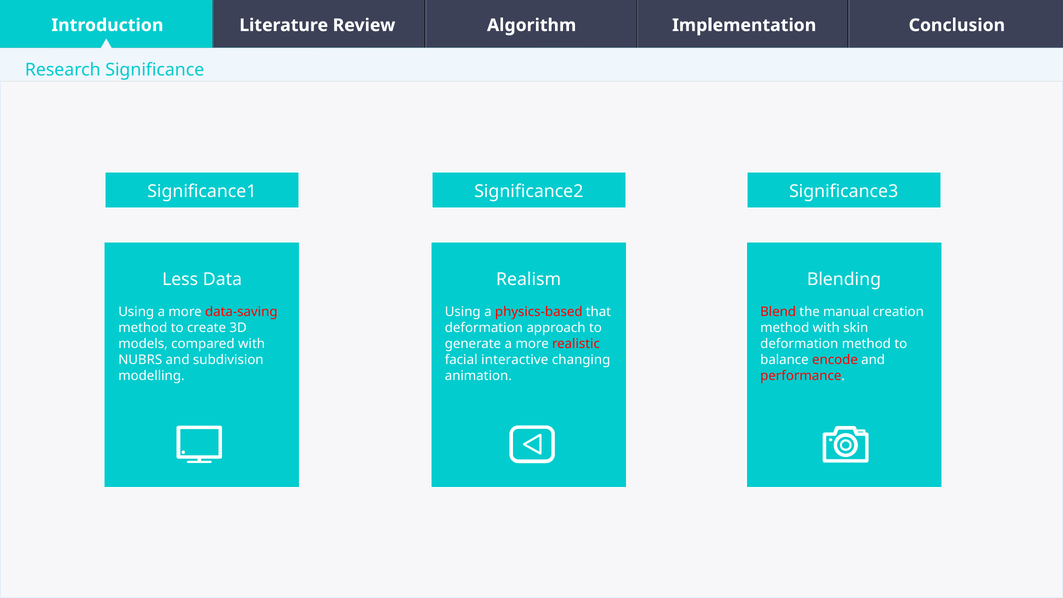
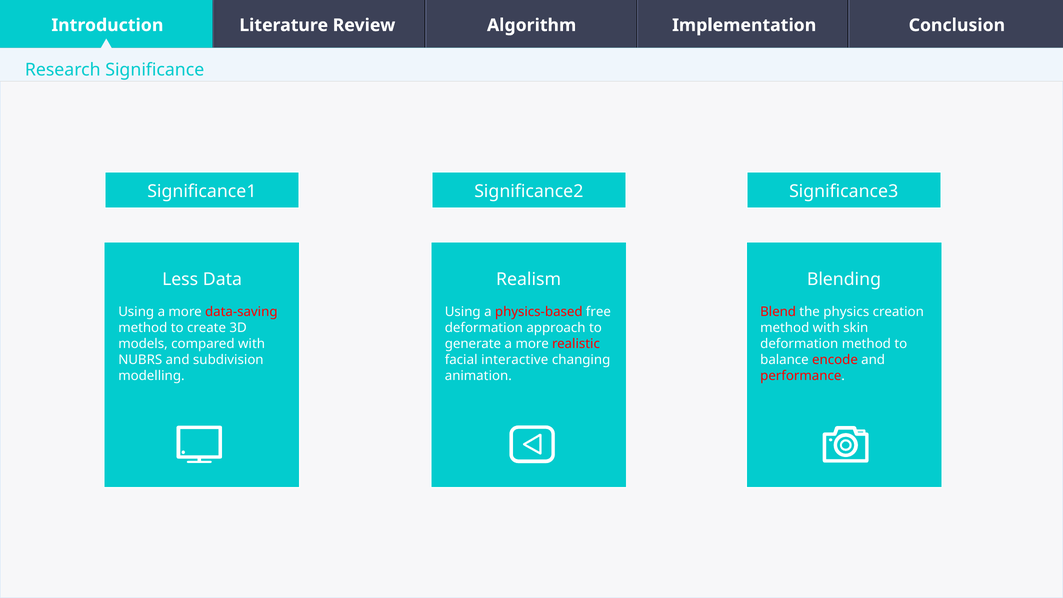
that: that -> free (598, 312)
manual: manual -> physics (846, 312)
